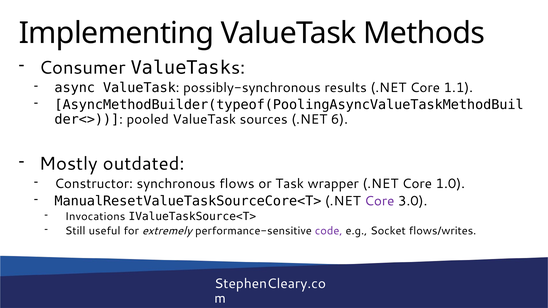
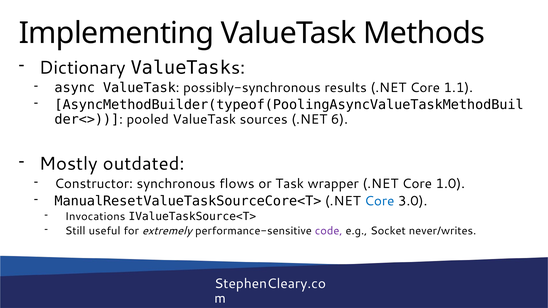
Consumer: Consumer -> Dictionary (82, 68)
Core colour: purple -> blue (379, 201)
flows/writes: flows/writes -> never/writes (443, 231)
